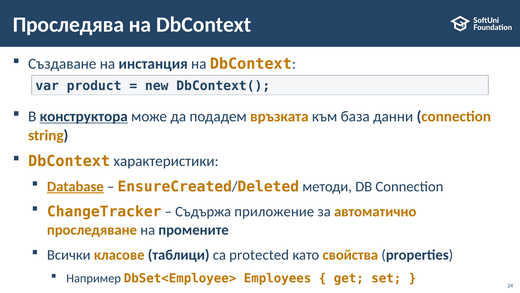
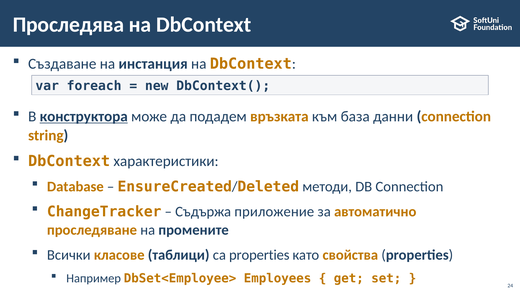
product: product -> foreach (94, 86)
Database underline: present -> none (75, 186)
са protected: protected -> properties (259, 255)
